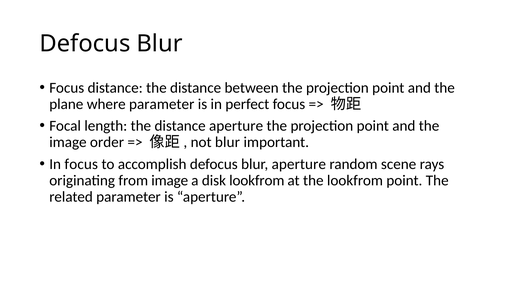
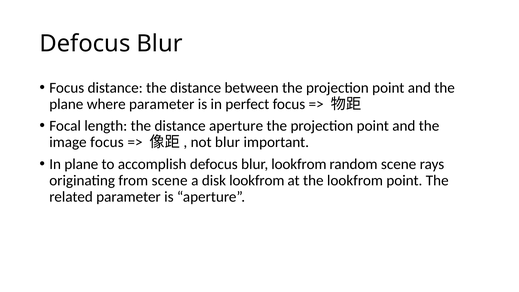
image order: order -> focus (107, 142)
In focus: focus -> plane (81, 164)
blur aperture: aperture -> lookfrom (299, 164)
from image: image -> scene (170, 180)
